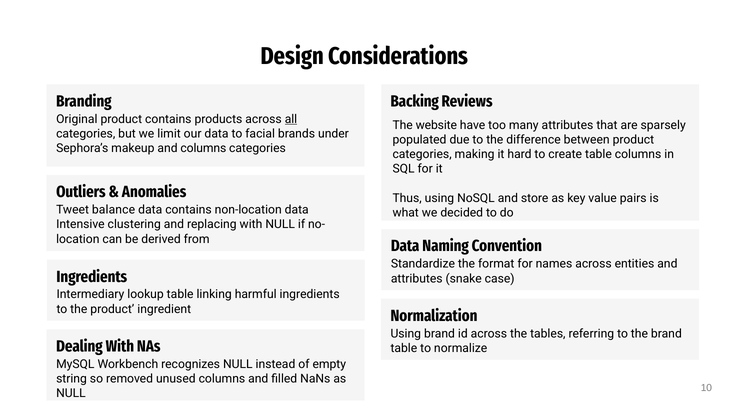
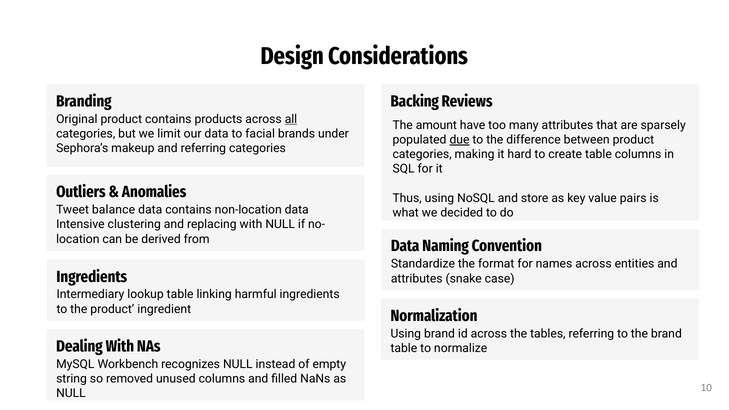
website: website -> amount (436, 125)
due underline: none -> present (459, 140)
and columns: columns -> referring (203, 148)
